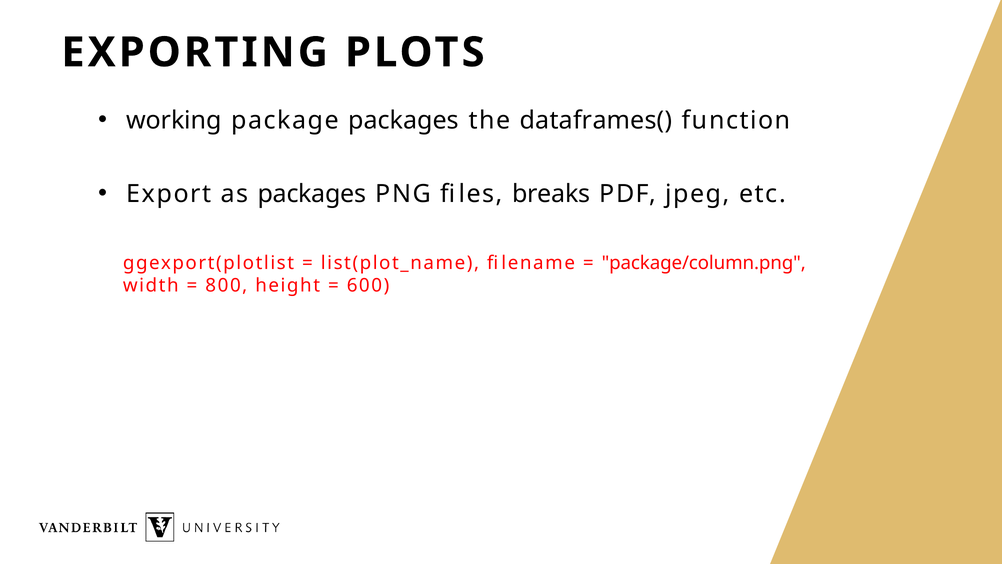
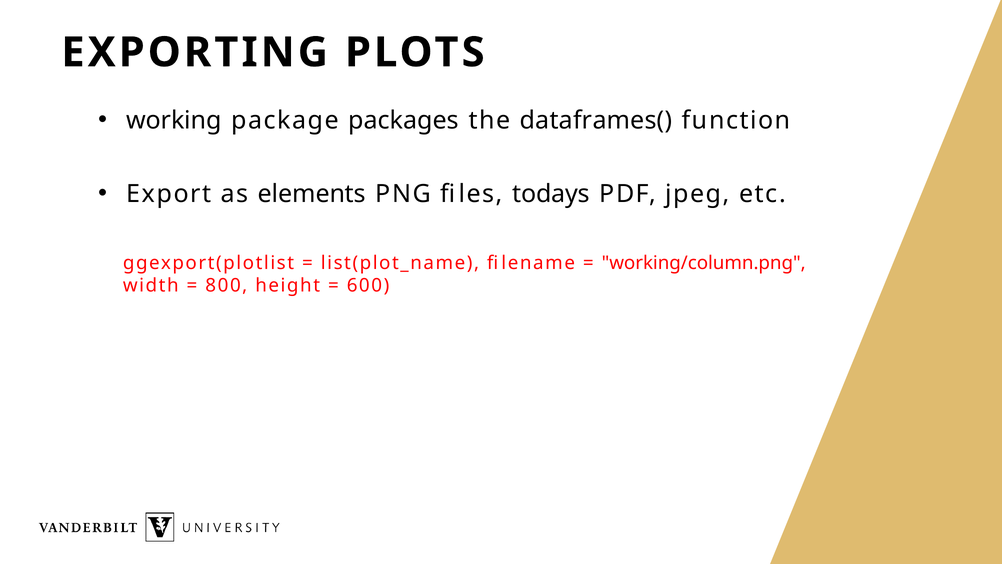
as packages: packages -> elements (312, 194)
breaks: breaks -> todays (551, 194)
package/column.png: package/column.png -> working/column.png (704, 263)
